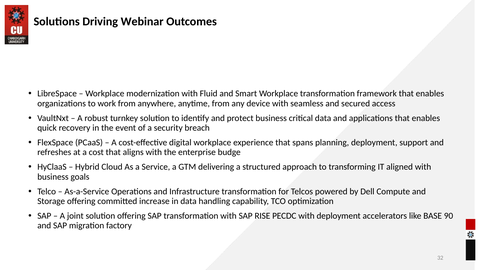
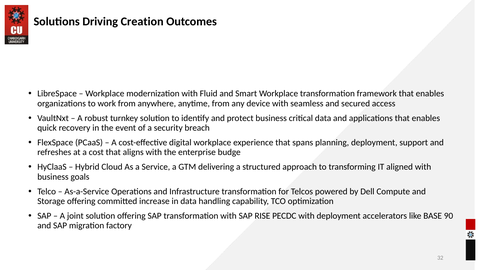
Webinar: Webinar -> Creation (142, 22)
